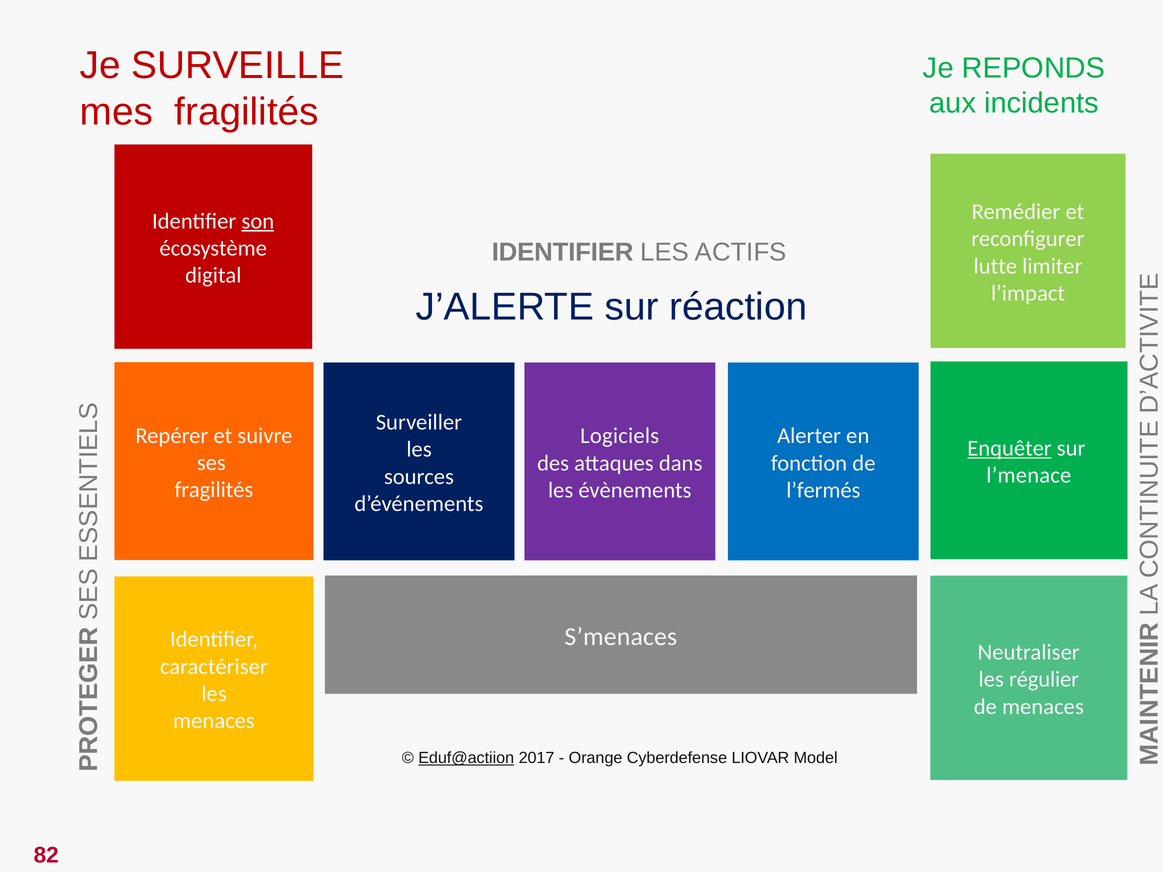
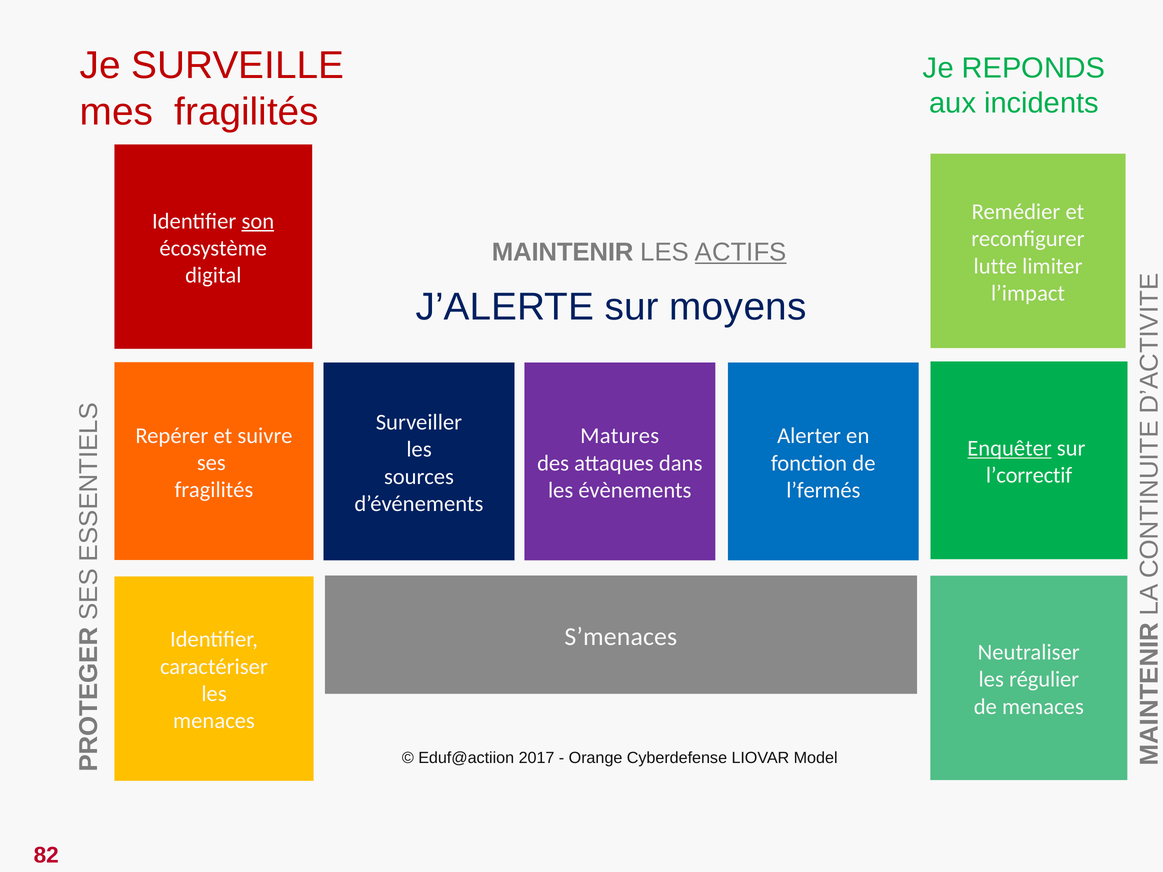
IDENTIFIER: IDENTIFIER -> MAINTENIR (563, 252)
ACTIFS underline: none -> present (741, 252)
réaction: réaction -> moyens (738, 307)
Logiciels: Logiciels -> Matures (620, 436)
l’menace: l’menace -> l’correctif (1029, 476)
Eduf@actiion underline: present -> none (466, 758)
